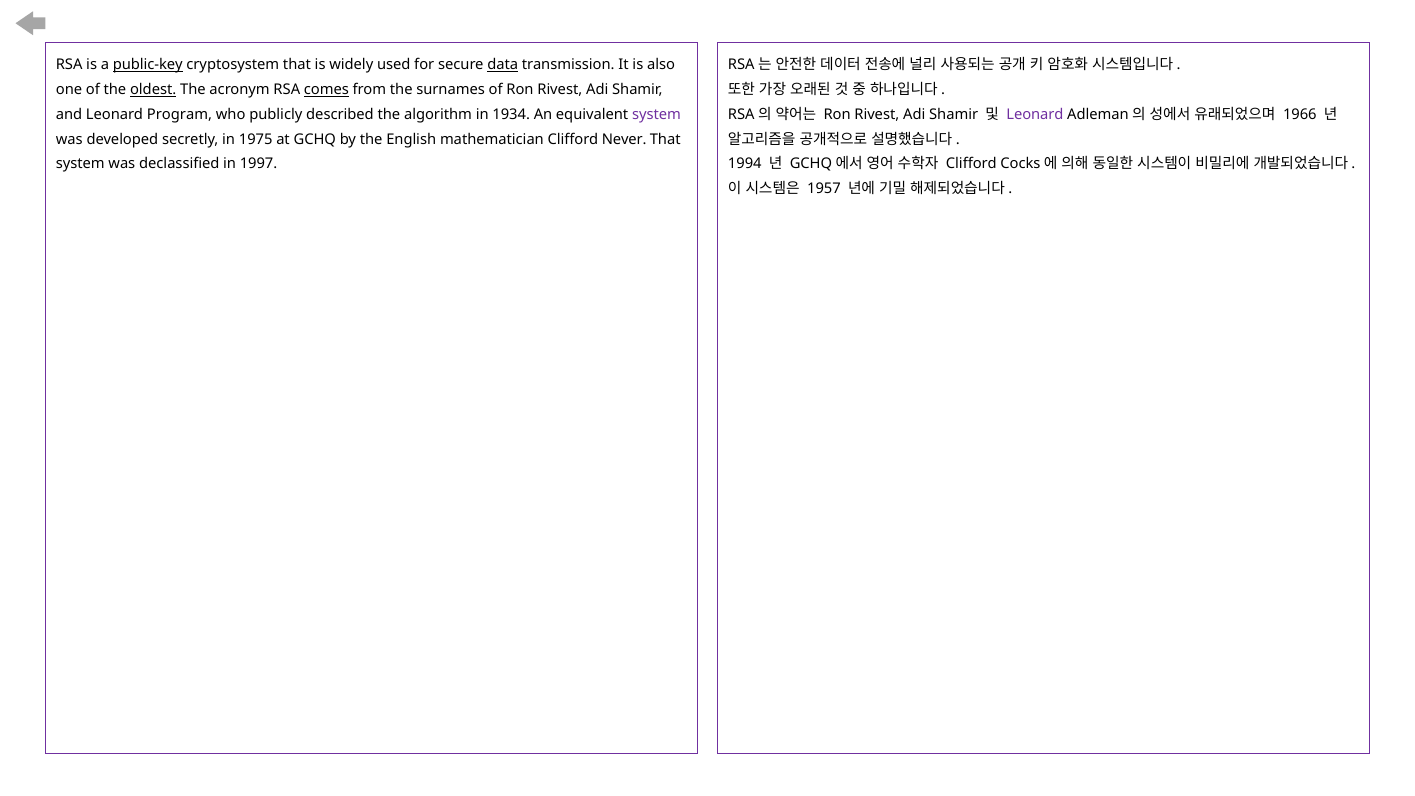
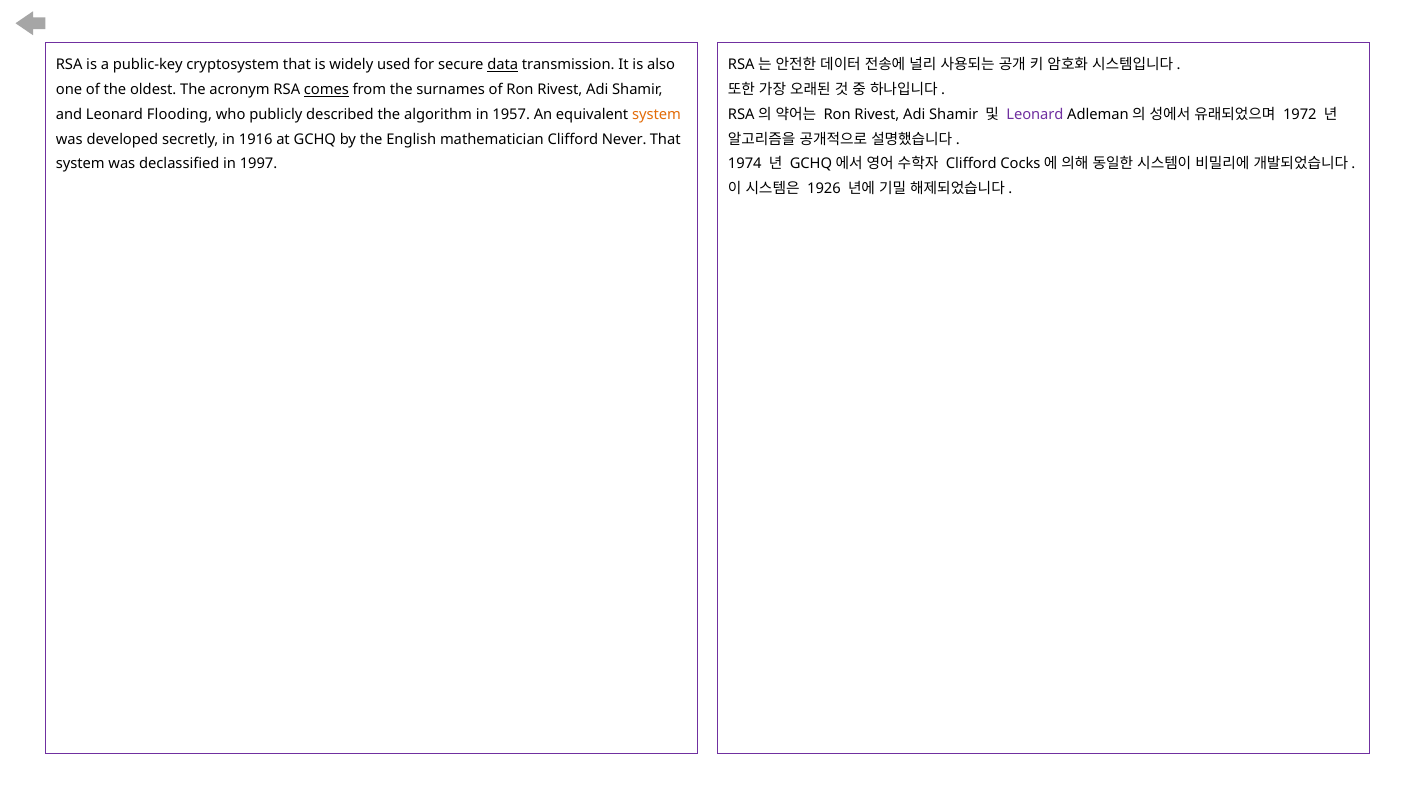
public-key underline: present -> none (148, 65)
oldest underline: present -> none (153, 90)
1966: 1966 -> 1972 (1300, 115)
Program: Program -> Flooding (179, 115)
1934: 1934 -> 1957 (511, 115)
system colour: purple -> orange (657, 115)
1975: 1975 -> 1916 (256, 139)
1994: 1994 -> 1974 (745, 164)
1957: 1957 -> 1926 (824, 189)
